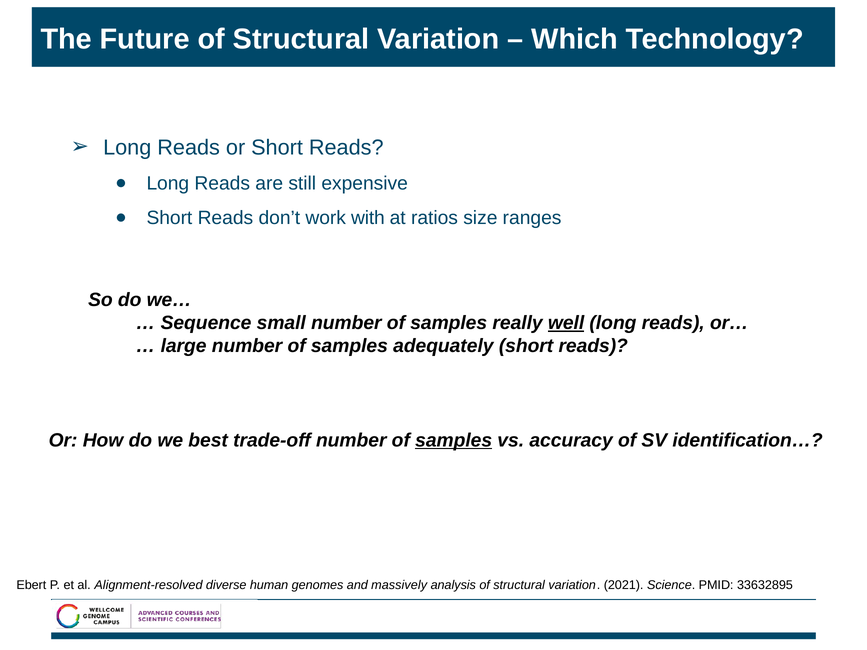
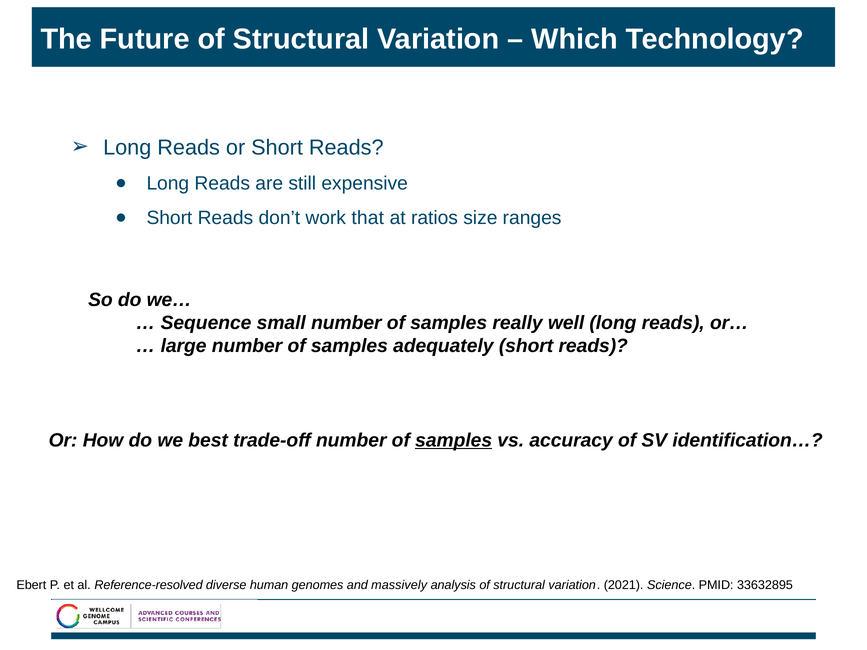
with: with -> that (368, 218)
well underline: present -> none (566, 323)
Alignment-resolved: Alignment-resolved -> Reference-resolved (149, 585)
